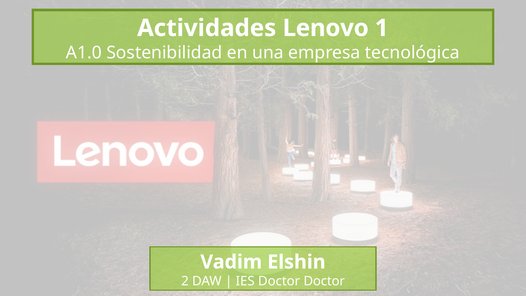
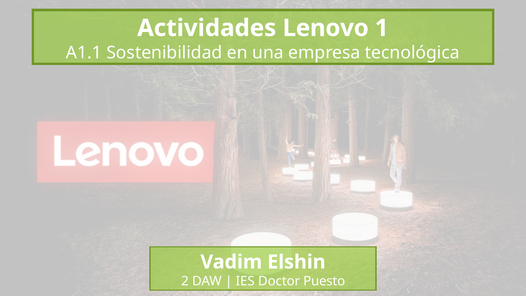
A1.0: A1.0 -> A1.1 (84, 53)
Doctor Doctor: Doctor -> Puesto (324, 281)
